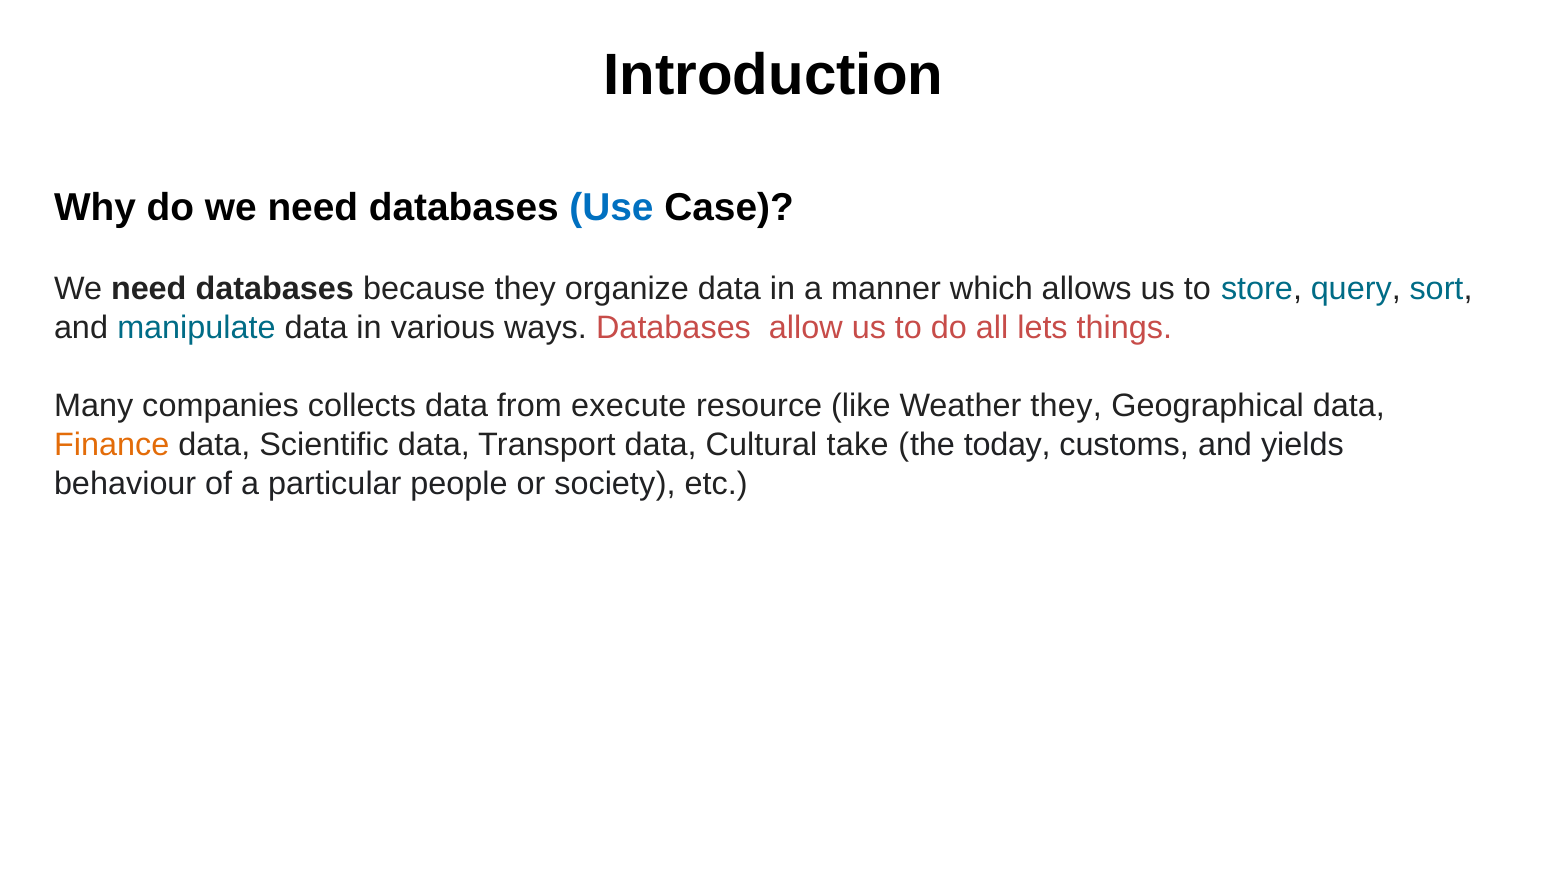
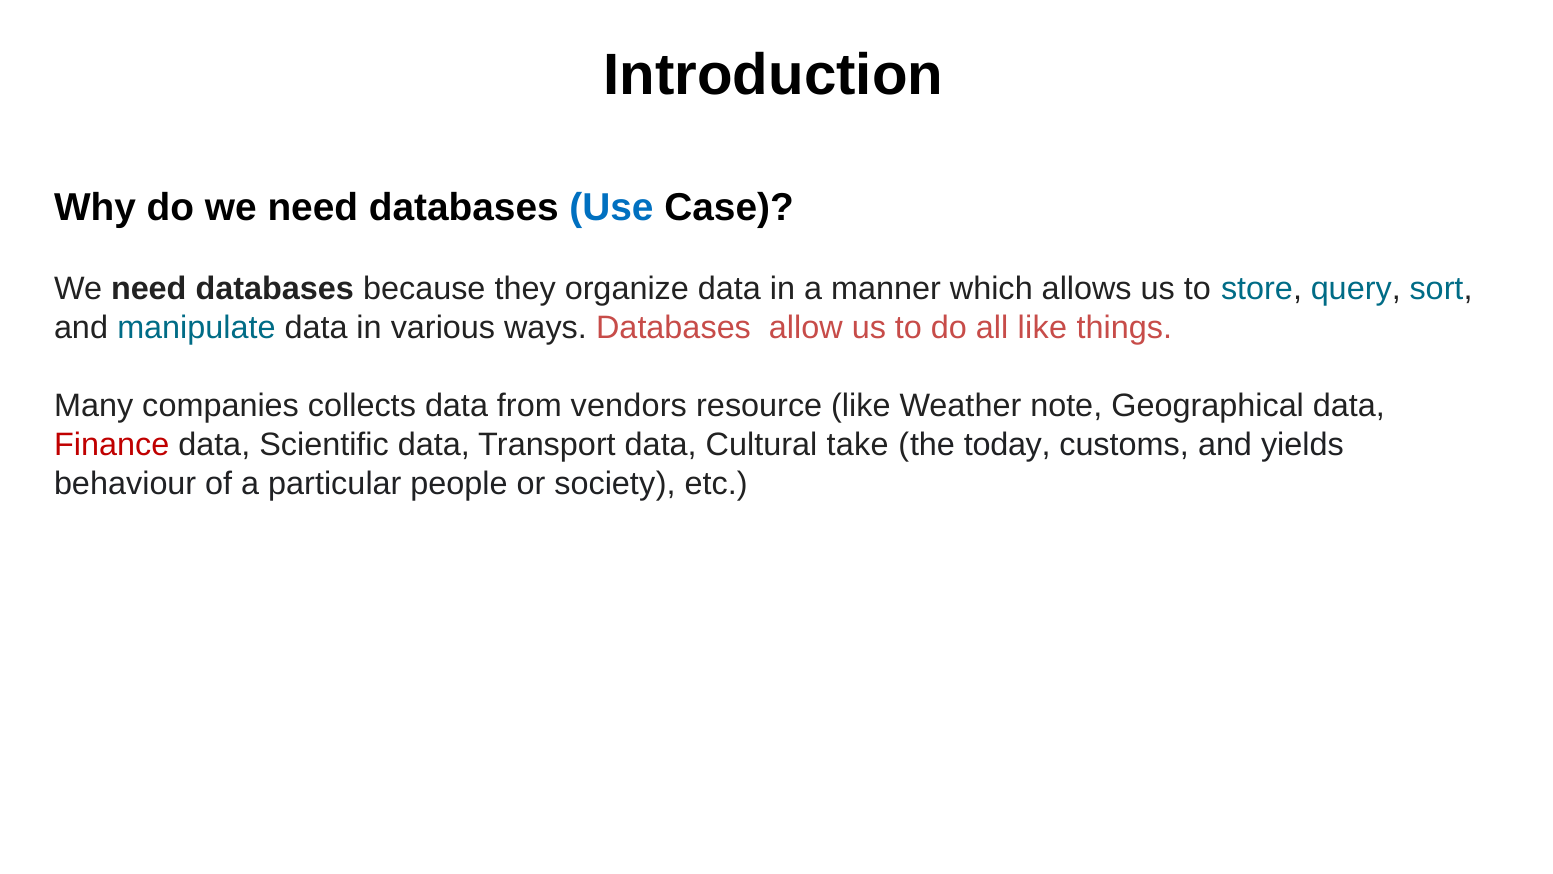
all lets: lets -> like (1042, 328)
execute: execute -> vendors (629, 405)
Weather they: they -> note (1066, 405)
Finance colour: orange -> red (112, 444)
